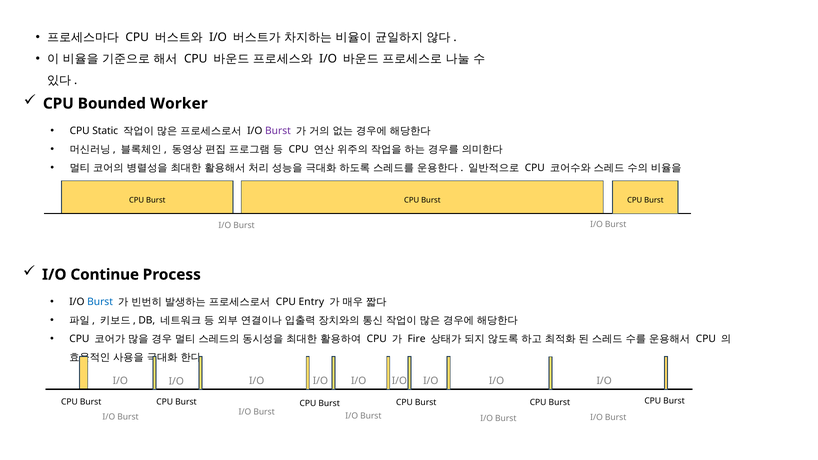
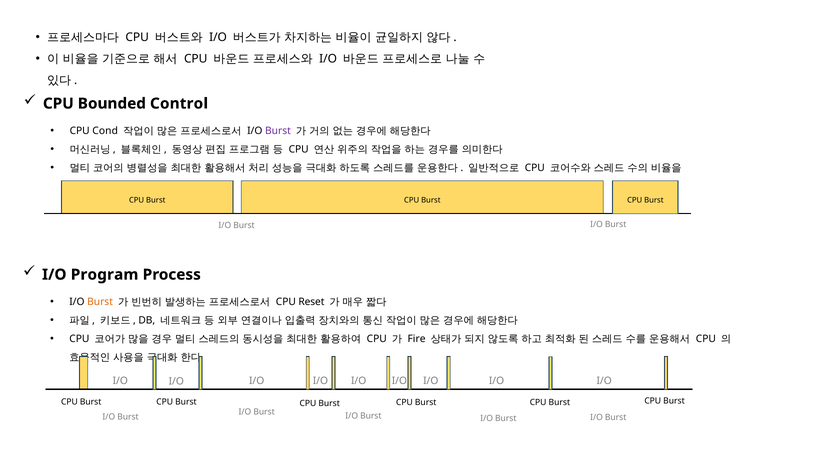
Worker: Worker -> Control (179, 104)
Static: Static -> Cond (105, 131)
Continue: Continue -> Program (105, 275)
Burst colour: blue -> orange (100, 302)
Entry: Entry -> Reset (311, 302)
